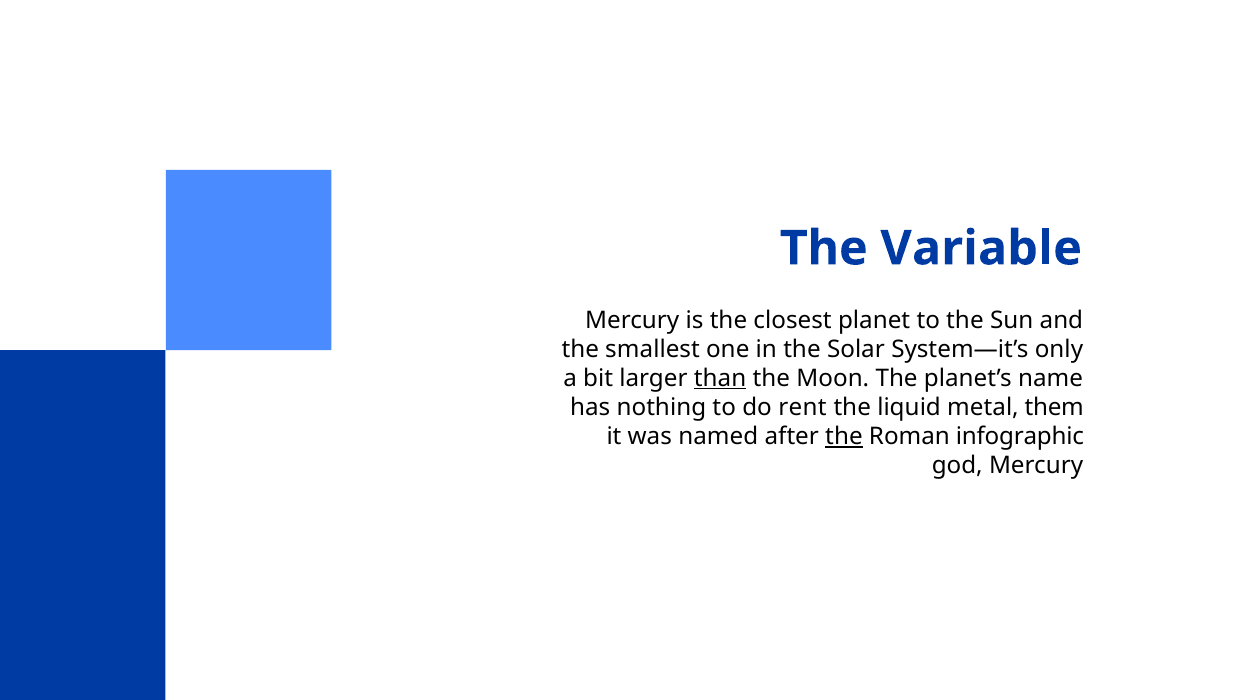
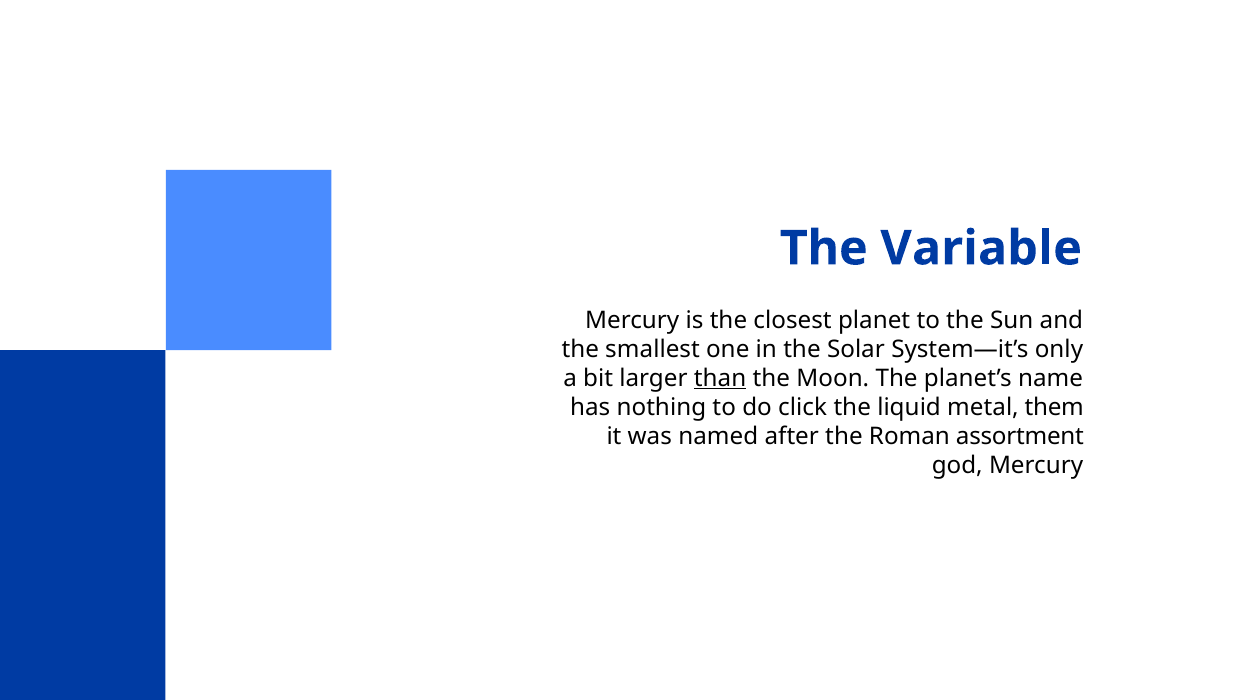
rent: rent -> click (803, 408)
the underline: present -> none (844, 437)
infographic: infographic -> assortment (1020, 437)
